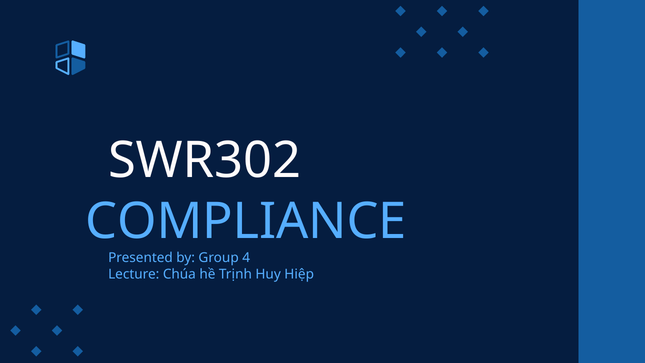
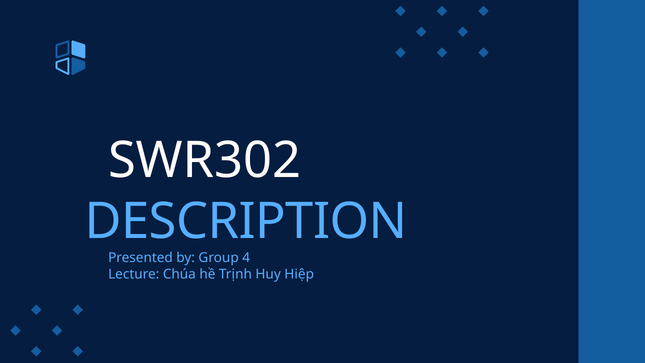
COMPLIANCE: COMPLIANCE -> DESCRIPTION (246, 221)
